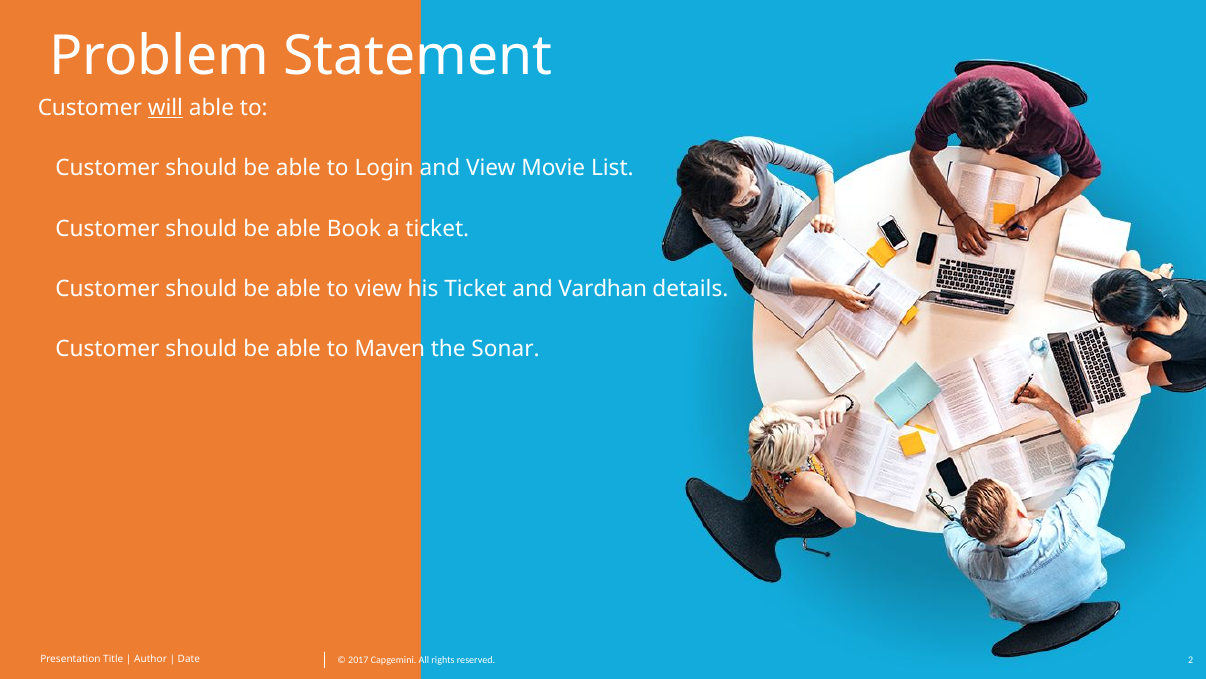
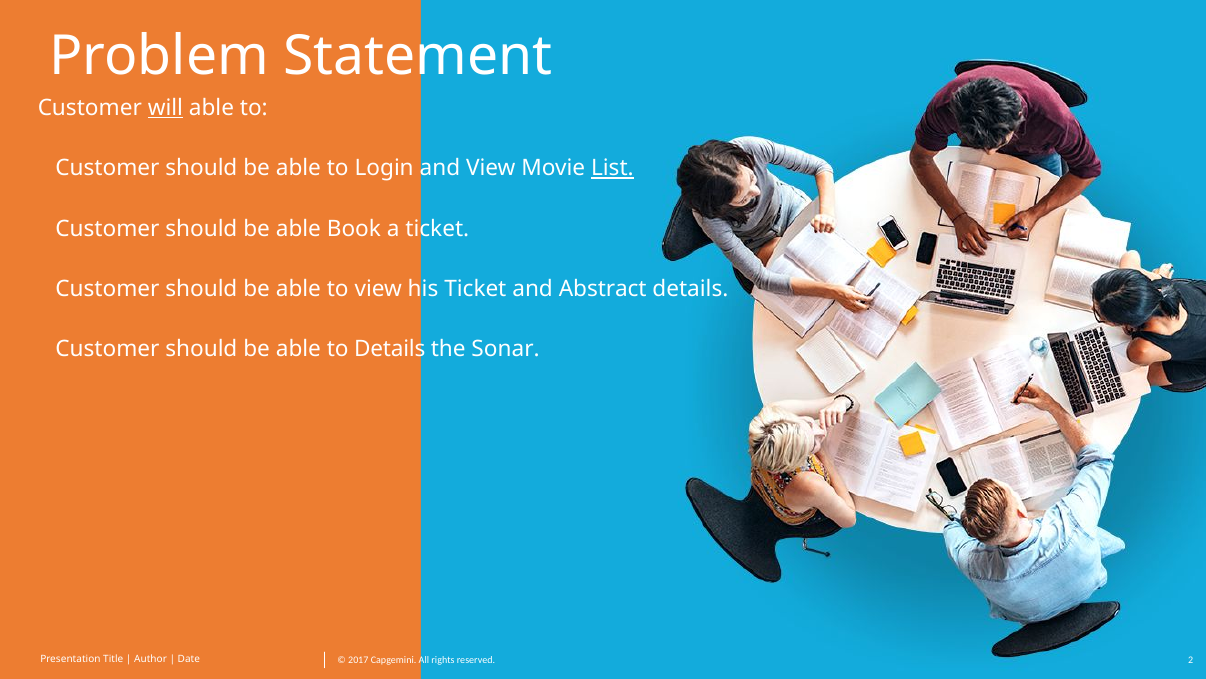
List underline: none -> present (612, 168)
Vardhan: Vardhan -> Abstract (603, 289)
to Maven: Maven -> Details (390, 349)
